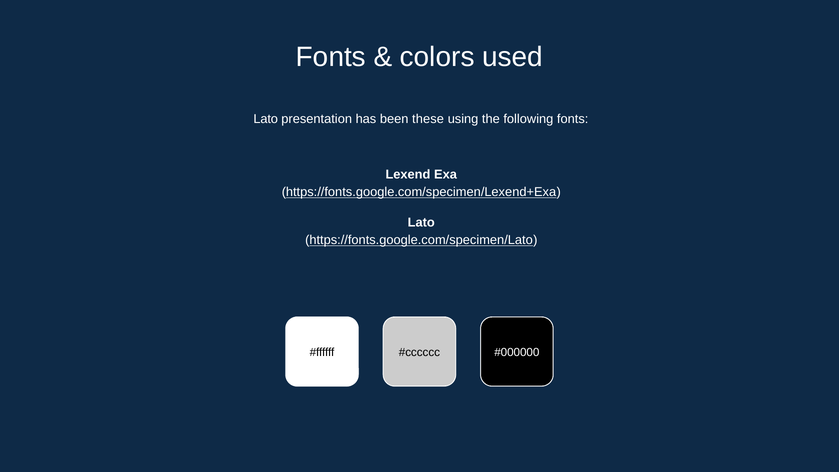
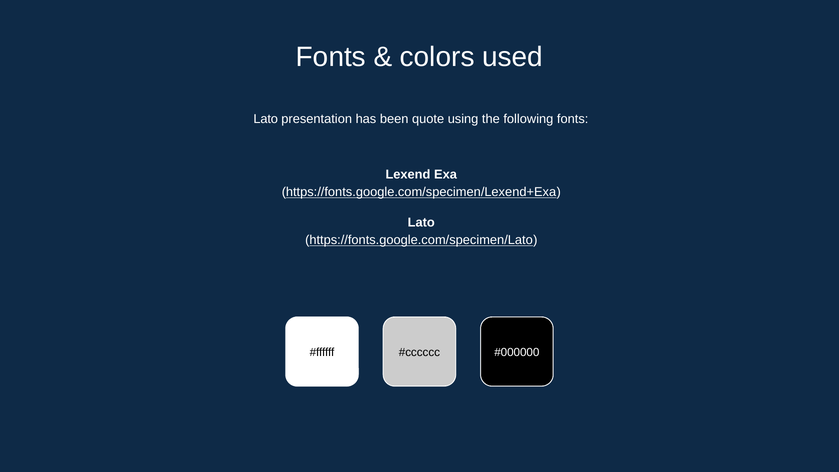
these: these -> quote (428, 119)
